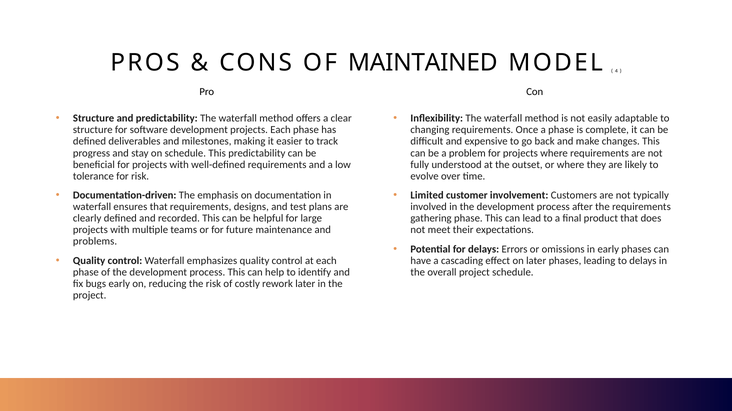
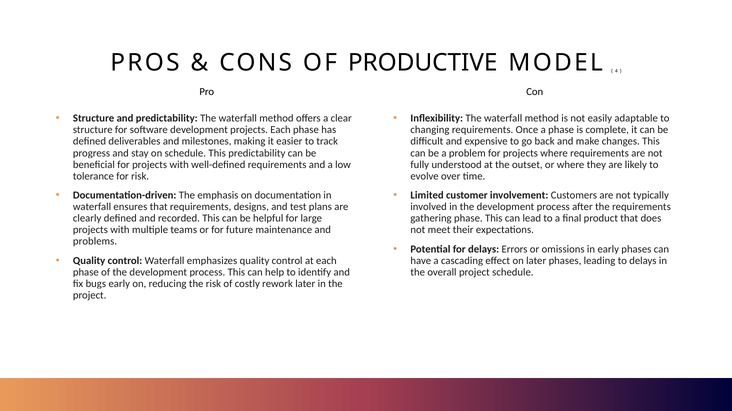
MAINTAINED: MAINTAINED -> PRODUCTIVE (423, 63)
